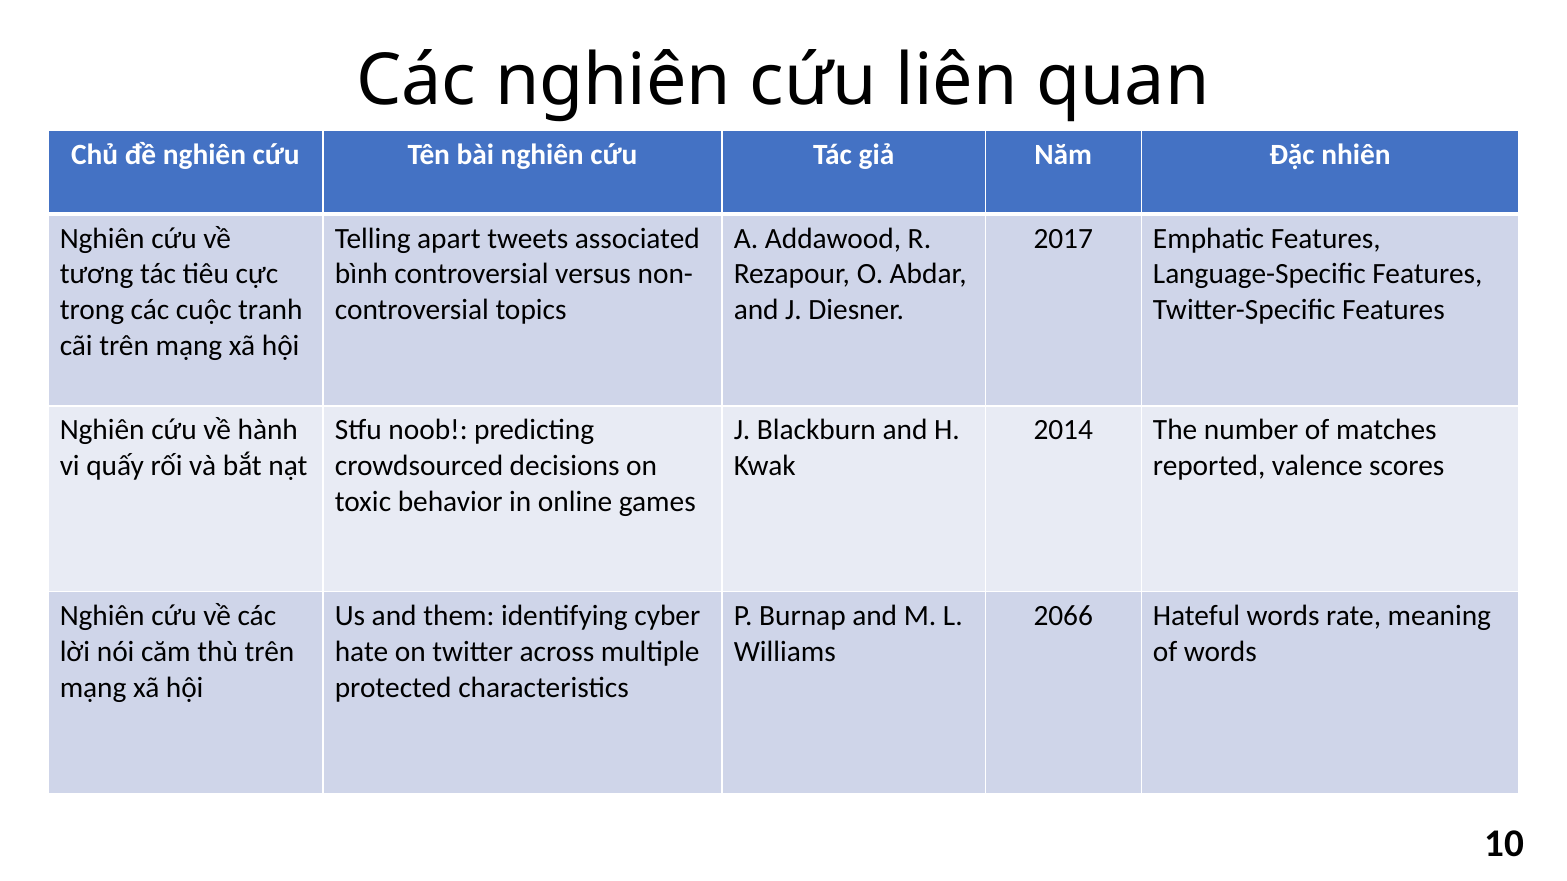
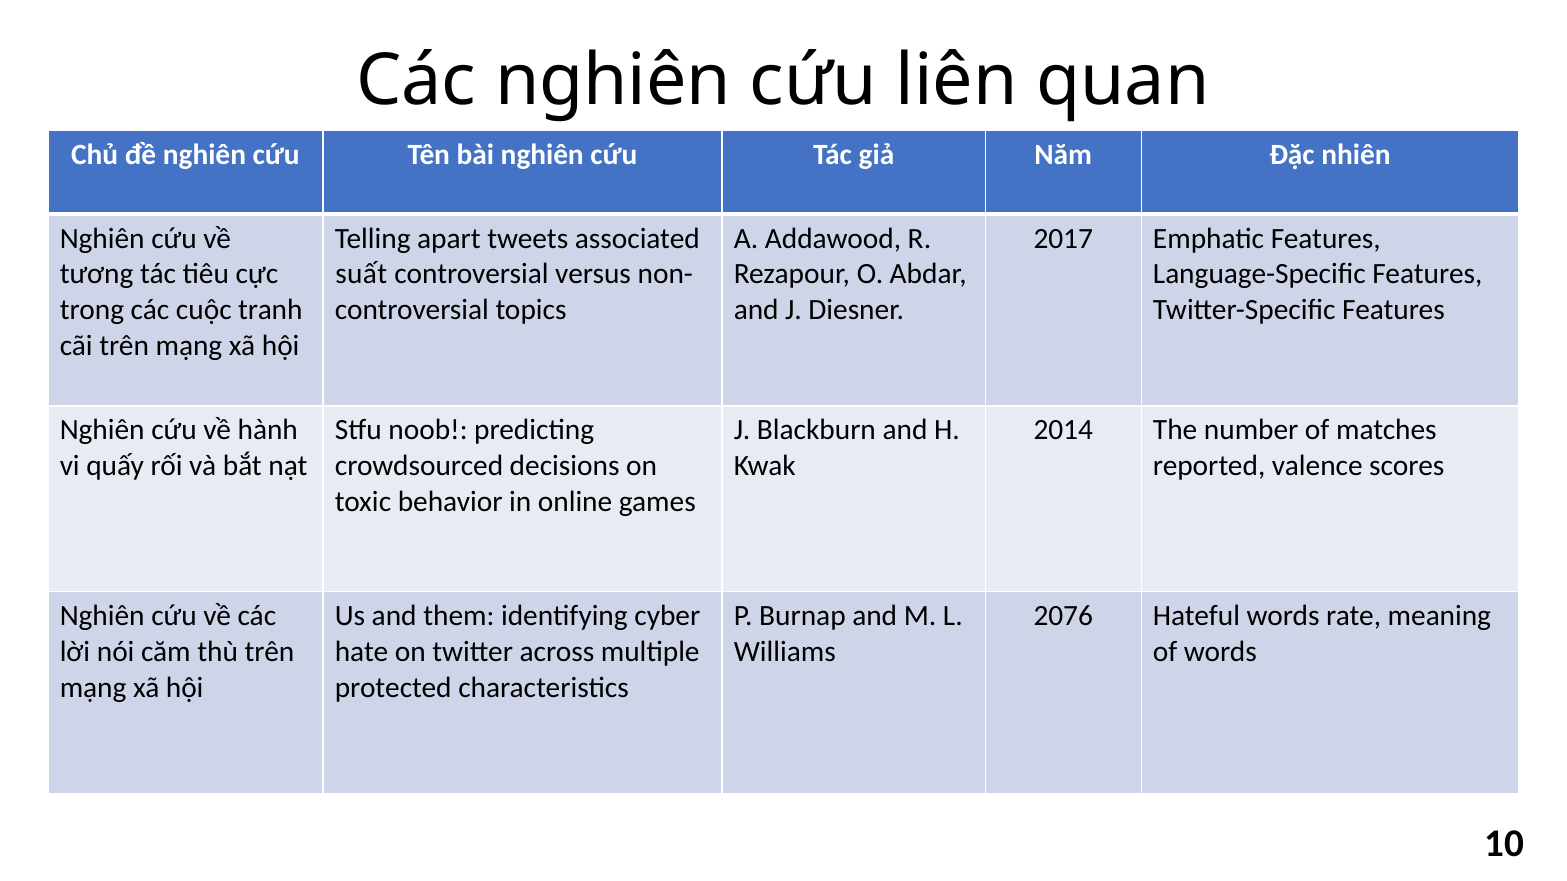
bình: bình -> suất (361, 274)
2066: 2066 -> 2076 (1063, 616)
